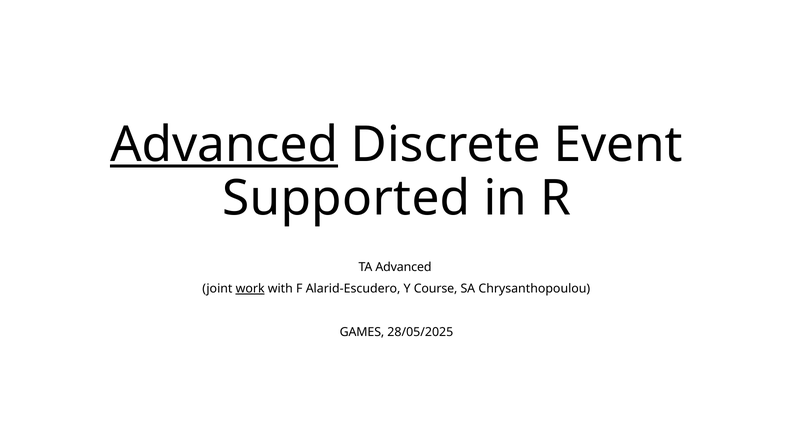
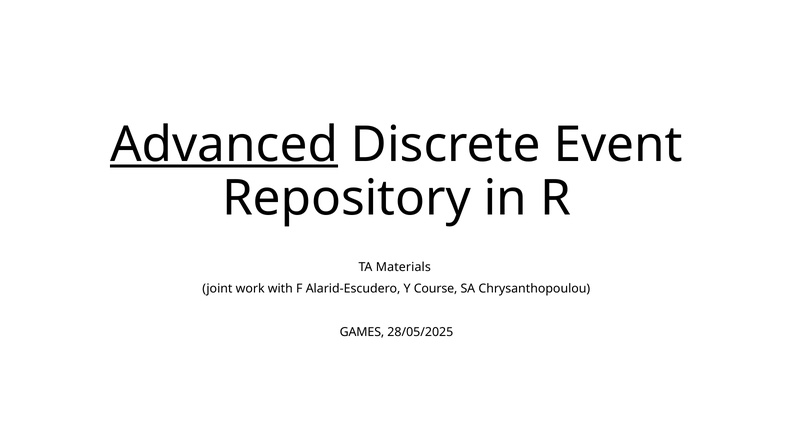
Supported: Supported -> Repository (346, 198)
TA Advanced: Advanced -> Materials (403, 267)
work underline: present -> none (250, 289)
